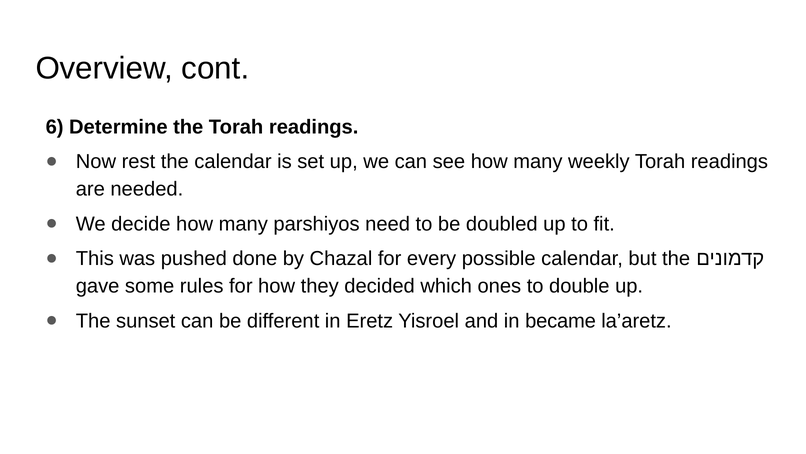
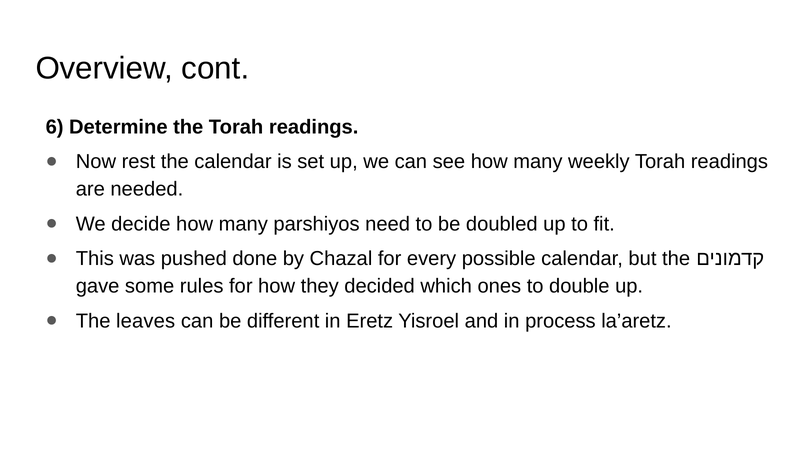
sunset: sunset -> leaves (146, 320)
became: became -> process (560, 320)
